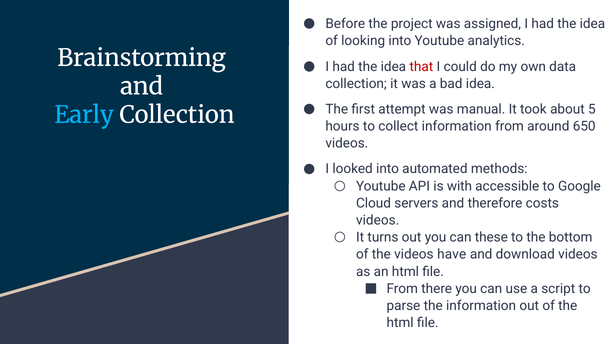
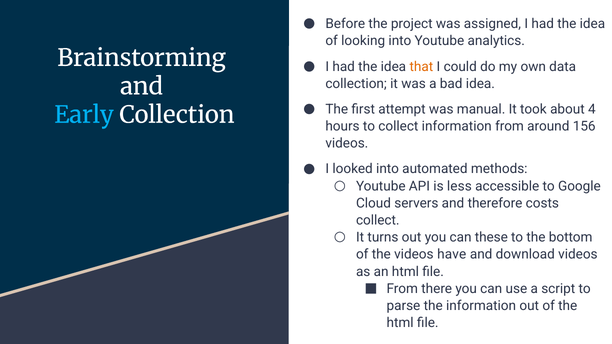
that colour: red -> orange (421, 67)
5: 5 -> 4 (592, 109)
650: 650 -> 156 (584, 126)
with: with -> less (459, 186)
videos: videos -> collect (378, 220)
